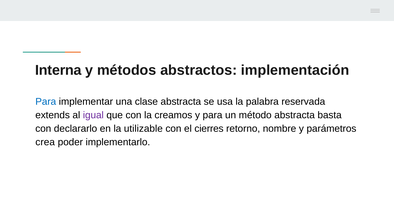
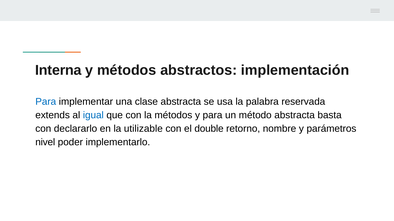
igual colour: purple -> blue (93, 115)
la creamos: creamos -> métodos (173, 115)
cierres: cierres -> double (209, 129)
crea: crea -> nivel (45, 143)
